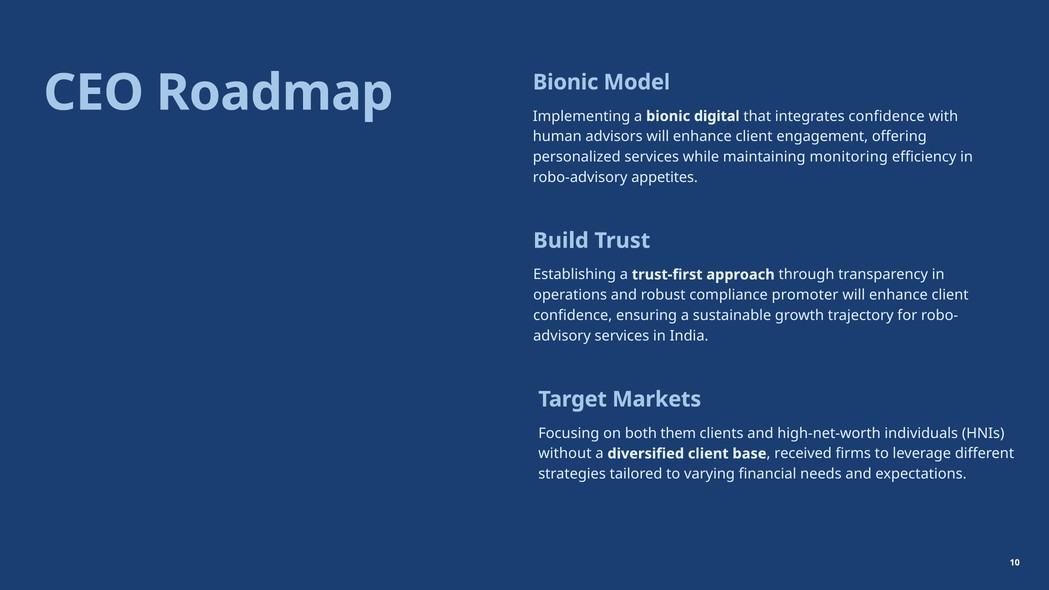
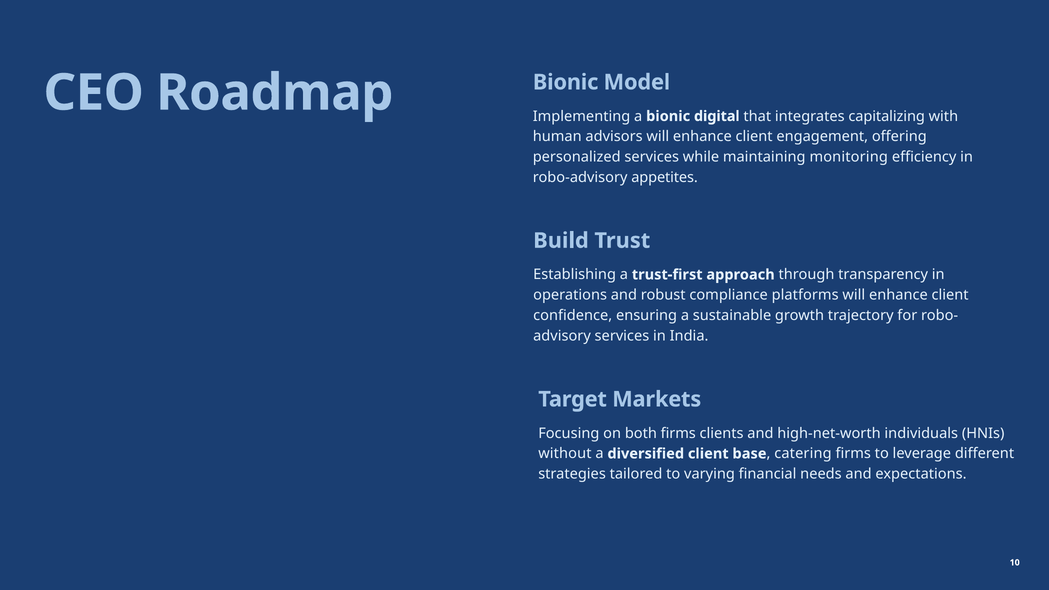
integrates confidence: confidence -> capitalizing (887, 116)
promoter: promoter -> platforms (805, 295)
both them: them -> firms (678, 433)
received: received -> catering (803, 454)
